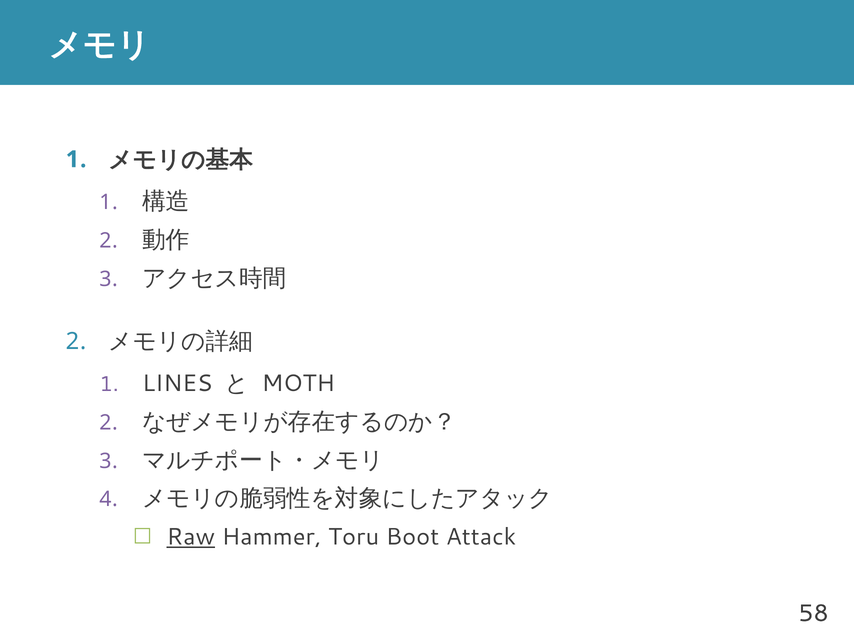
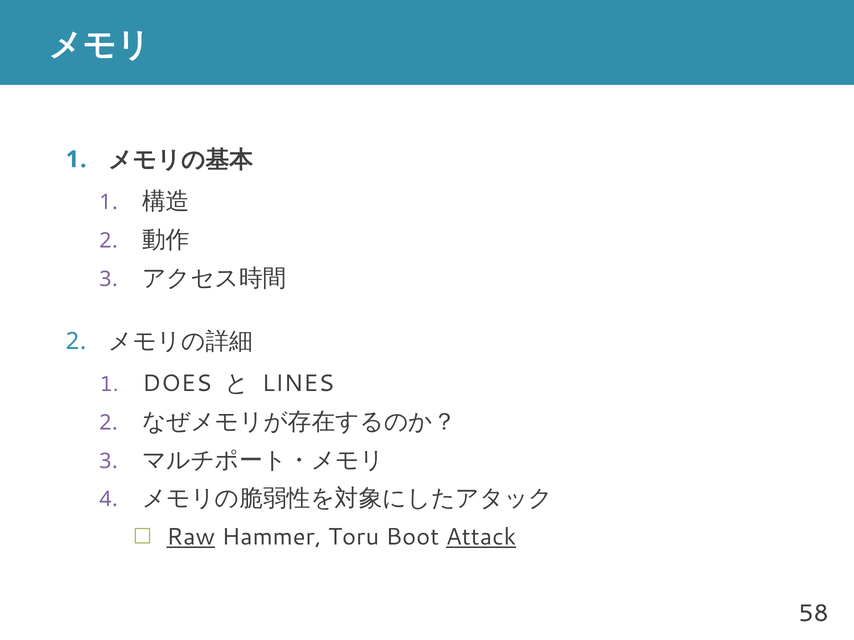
LINES: LINES -> DOES (177, 384)
MOTH: MOTH -> LINES (298, 384)
Attack underline: none -> present (481, 537)
